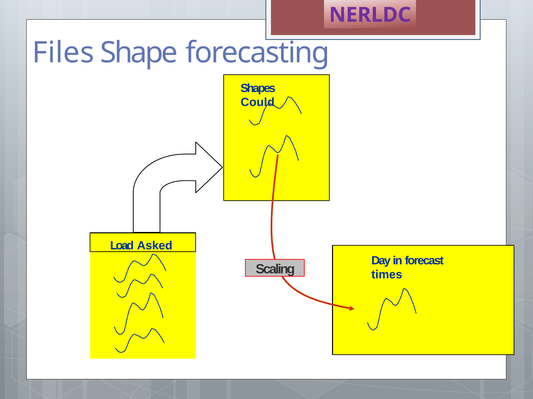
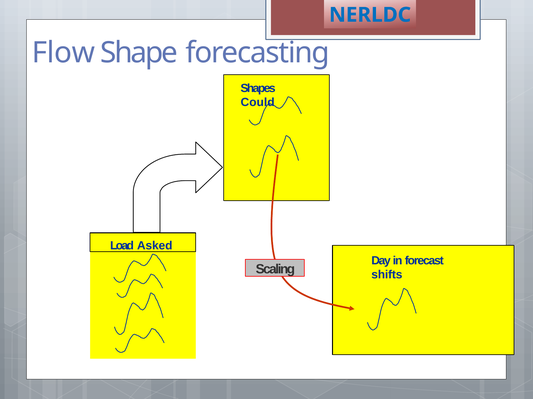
NERLDC colour: purple -> blue (370, 15)
Files: Files -> Flow (64, 53)
times: times -> shifts (387, 275)
